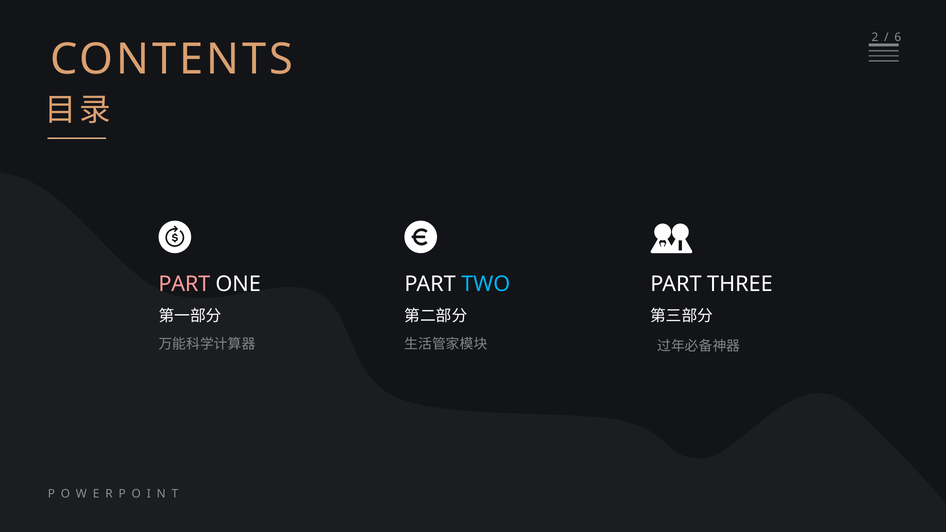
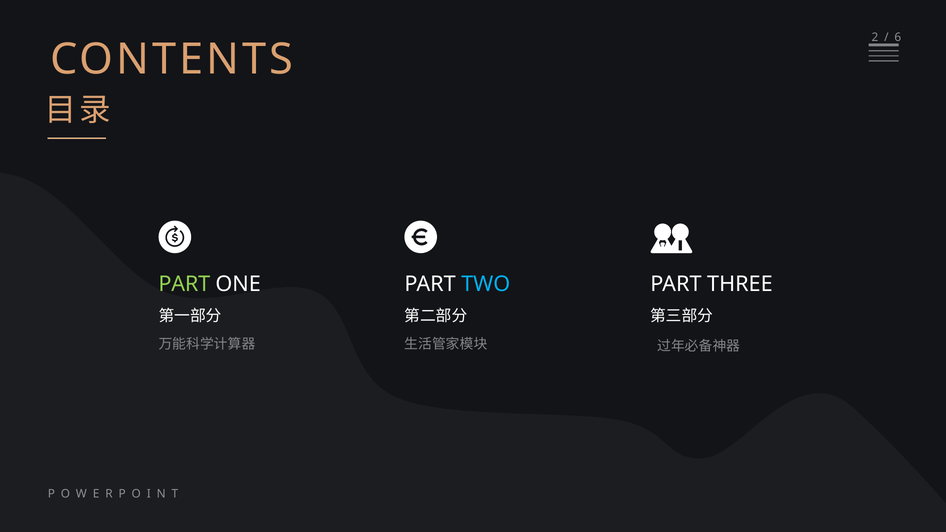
PART colour: pink -> light green (184, 284)
